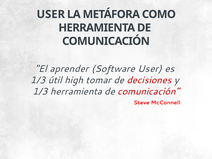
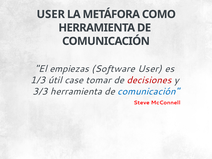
aprender: aprender -> empiezas (69, 69)
high: high -> case (74, 80)
1/3: 1/3 -> 3/3 (40, 91)
comunicación colour: red -> blue (148, 91)
